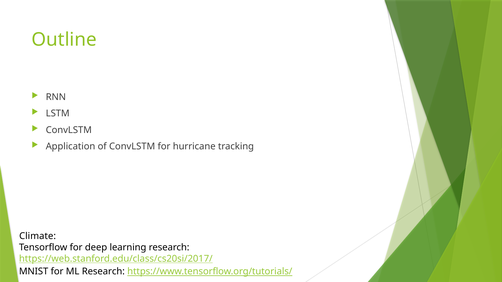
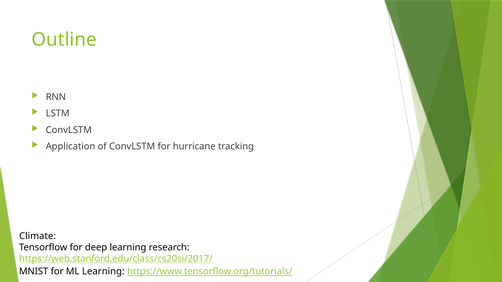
ML Research: Research -> Learning (103, 272)
